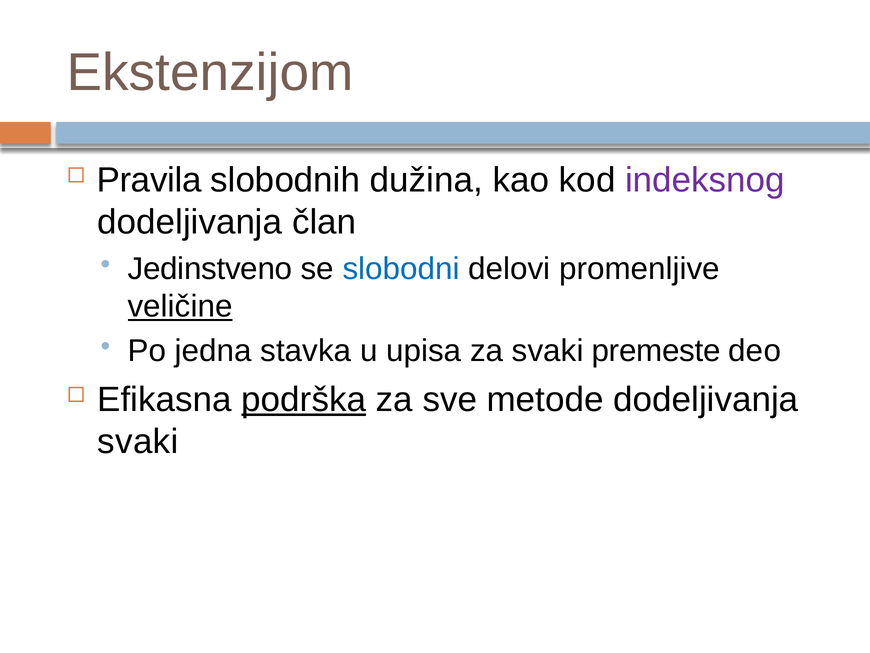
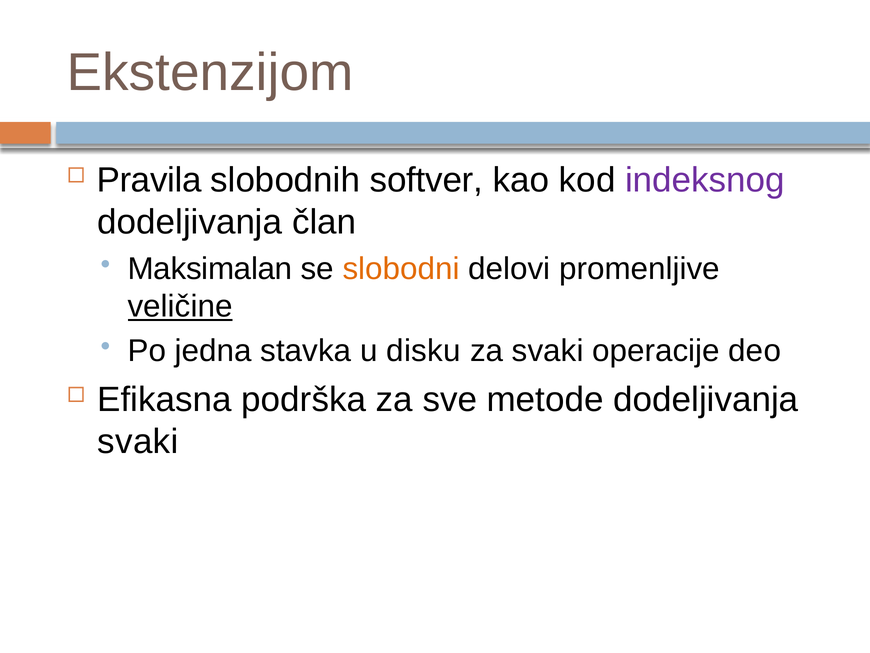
dužina: dužina -> softver (427, 180)
Jedinstveno: Jedinstveno -> Maksimalan (210, 268)
slobodni colour: blue -> orange (401, 268)
upisa: upisa -> disku (424, 351)
premeste: premeste -> operacije (656, 351)
podrška underline: present -> none (304, 399)
